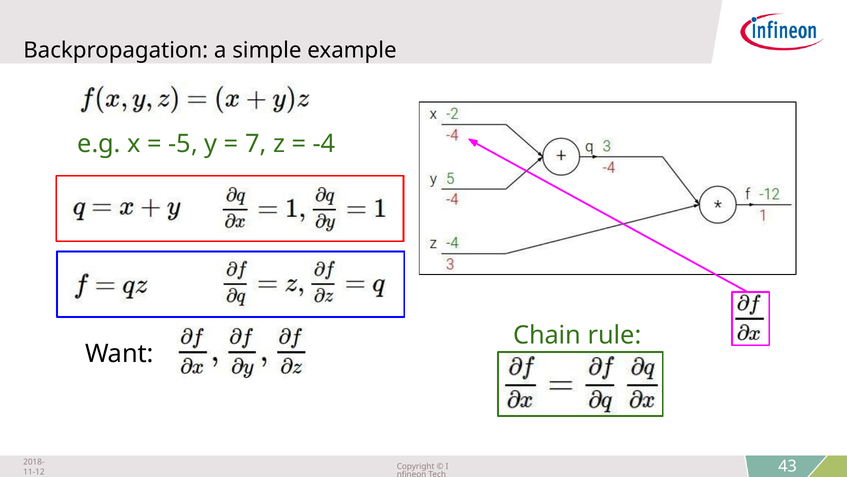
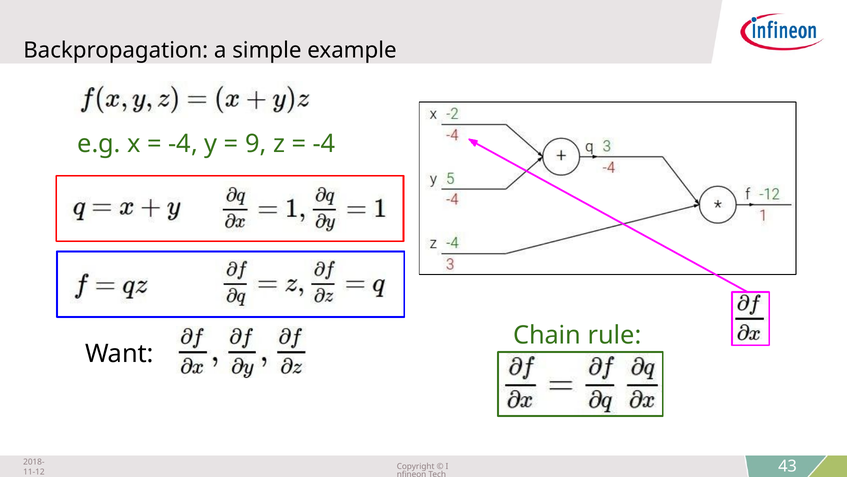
-5: -5 -> -4 (183, 144)
7: 7 -> 9 (256, 144)
